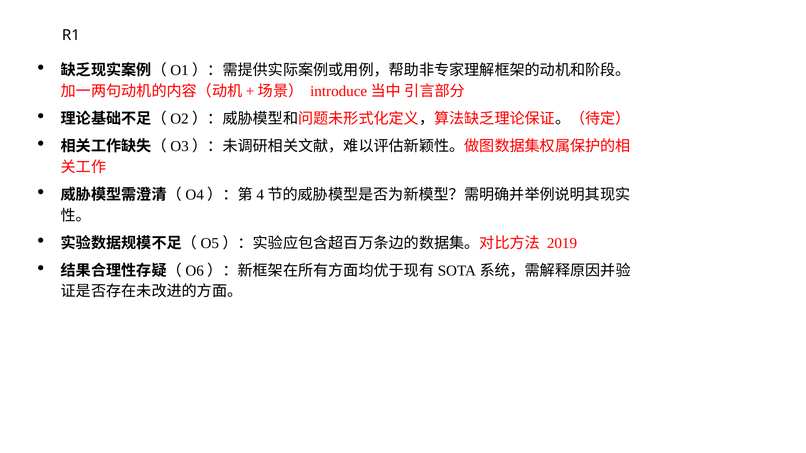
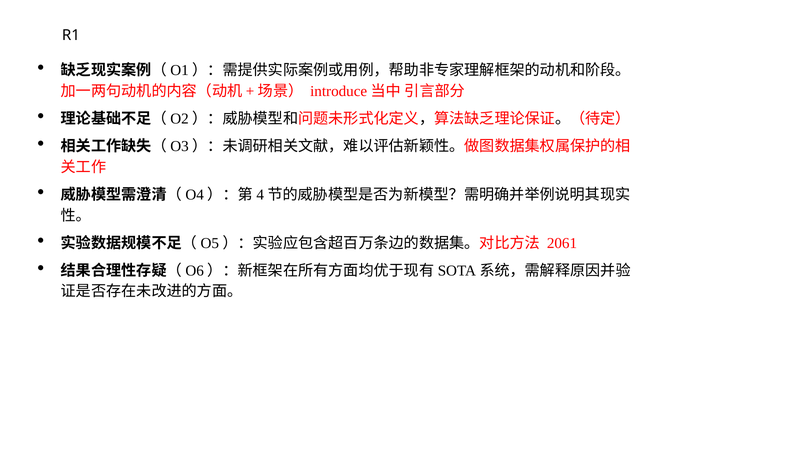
2019: 2019 -> 2061 (562, 243)
